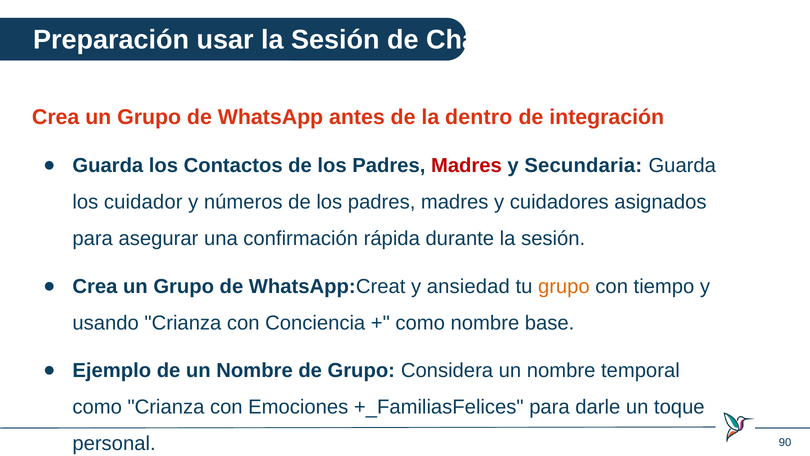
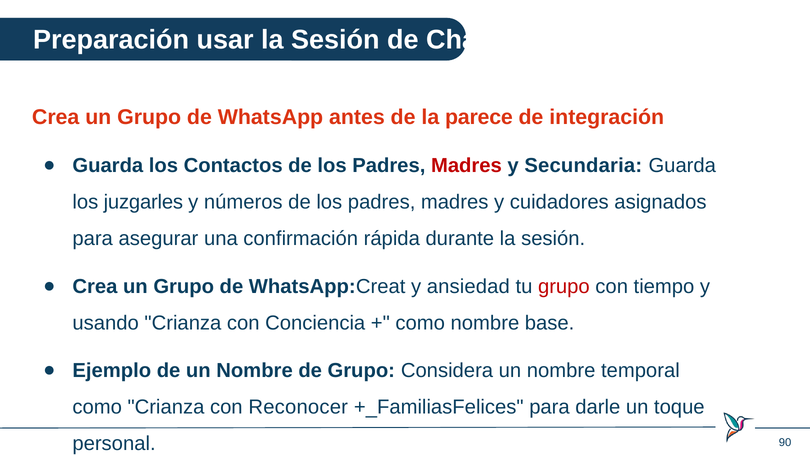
dentro: dentro -> parece (479, 117)
cuidador: cuidador -> juzgarles (143, 202)
grupo colour: orange -> red (564, 286)
Emociones: Emociones -> Reconocer (298, 407)
